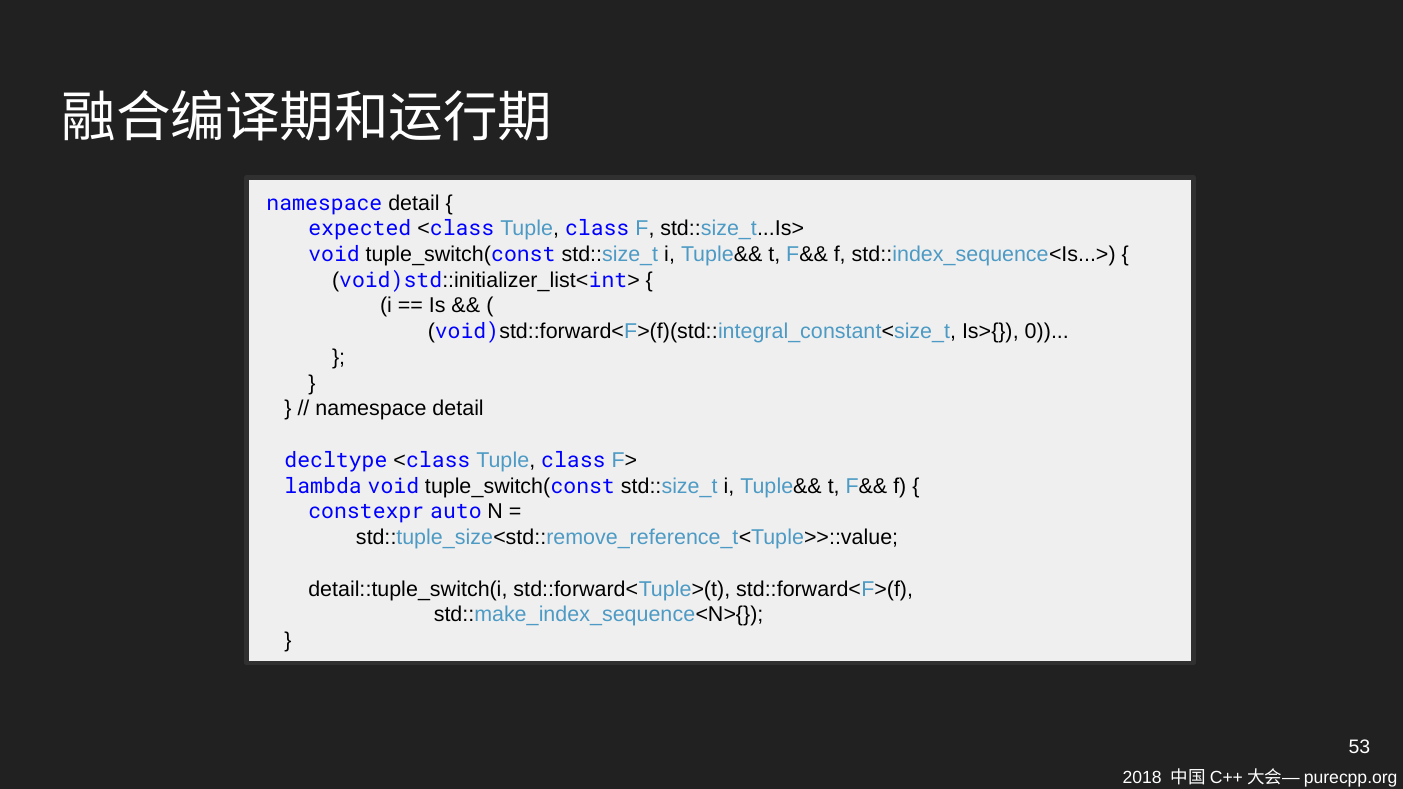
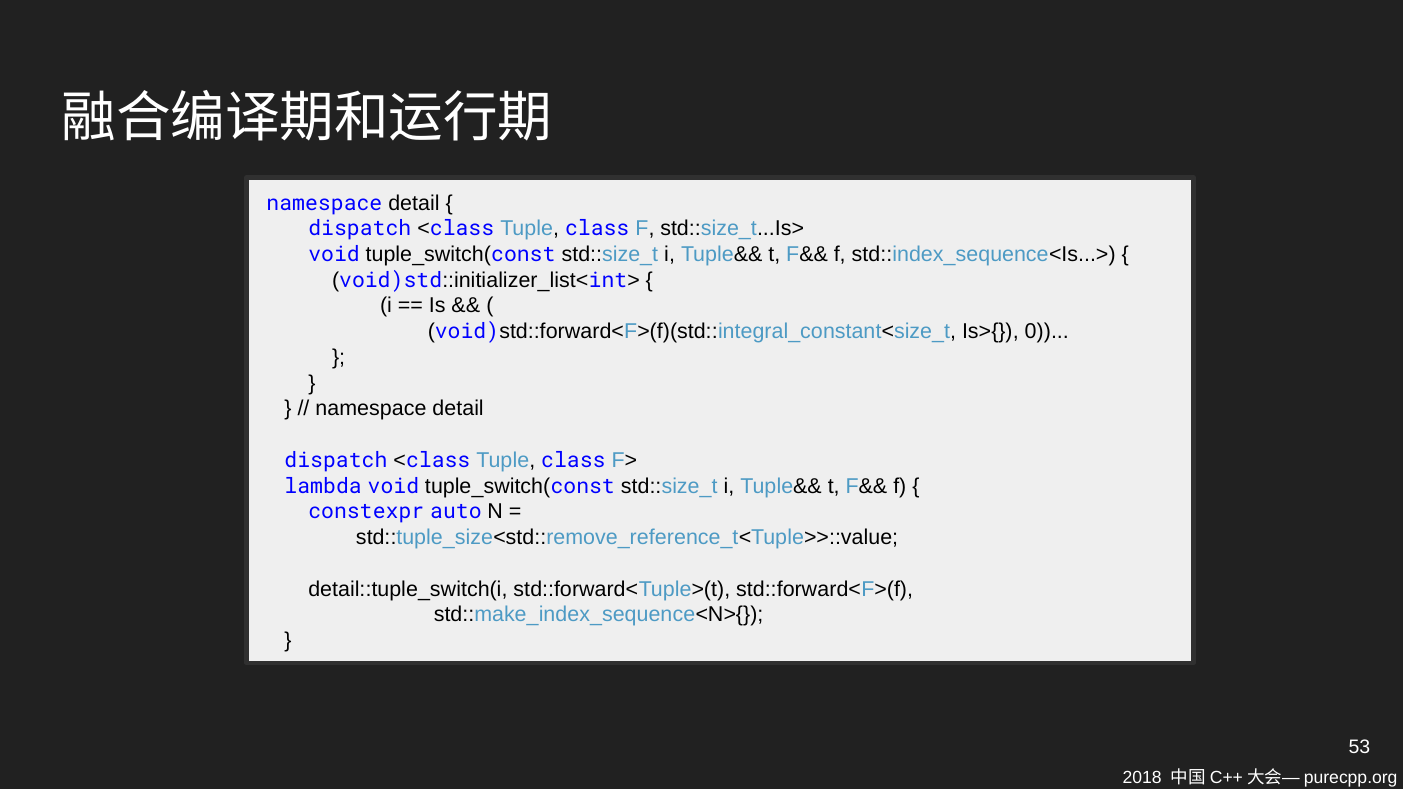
expected: expected -> dispatch (360, 229)
decltype: decltype -> dispatch (336, 460)
